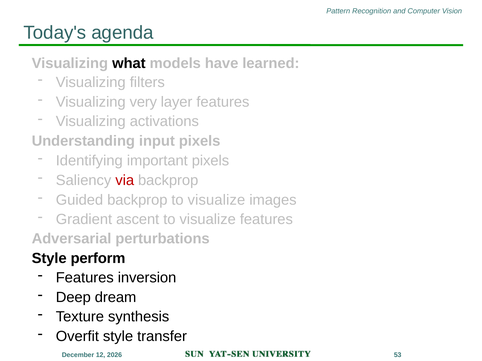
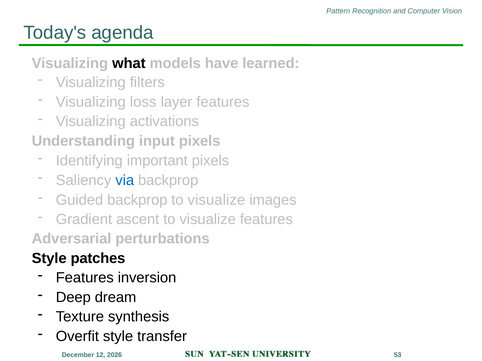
very: very -> loss (143, 102)
via colour: red -> blue (125, 180)
perform: perform -> patches (98, 259)
